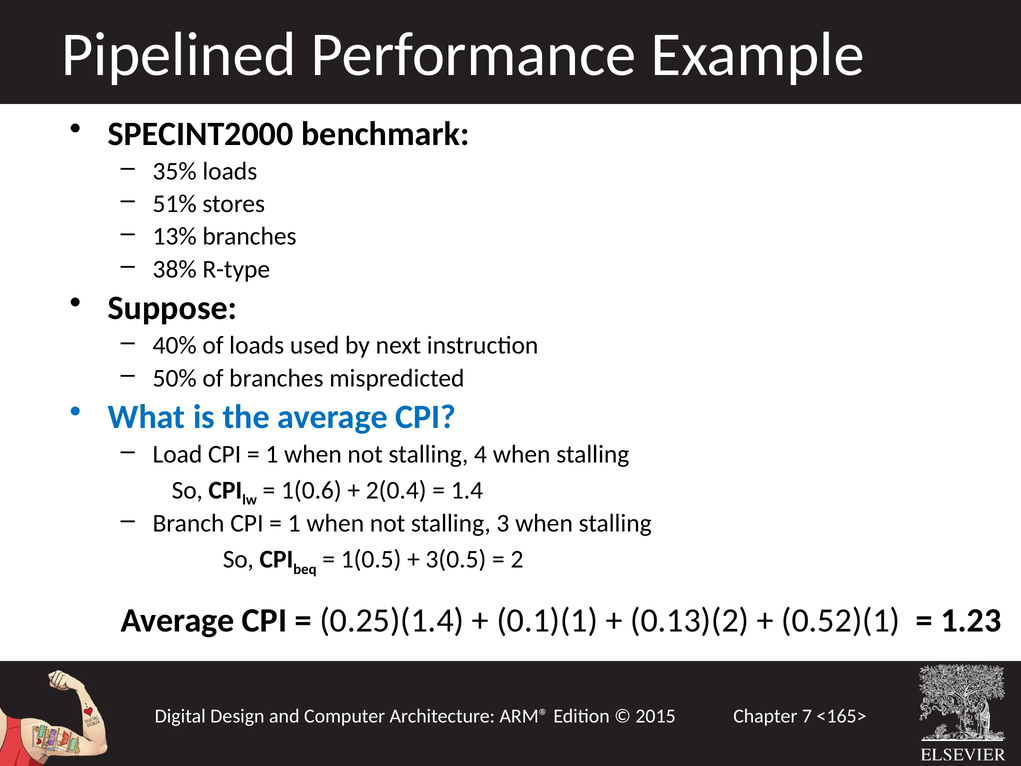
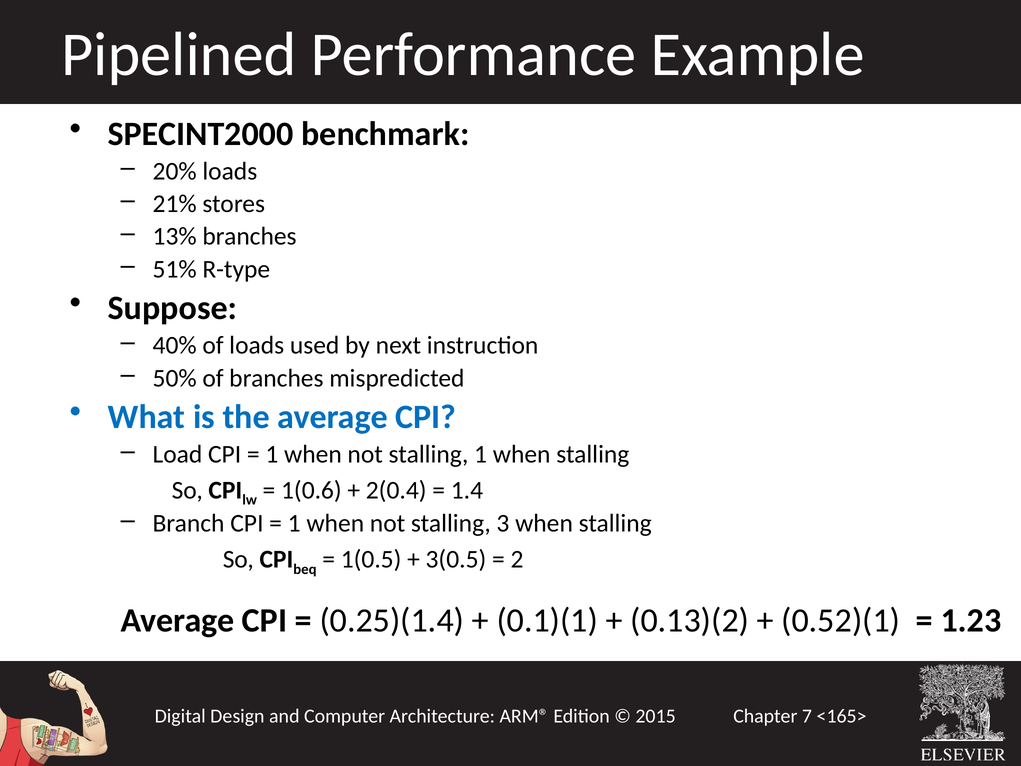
35%: 35% -> 20% (175, 171)
51%: 51% -> 21% (175, 204)
38%: 38% -> 51% (175, 269)
stalling 4: 4 -> 1 (481, 454)
